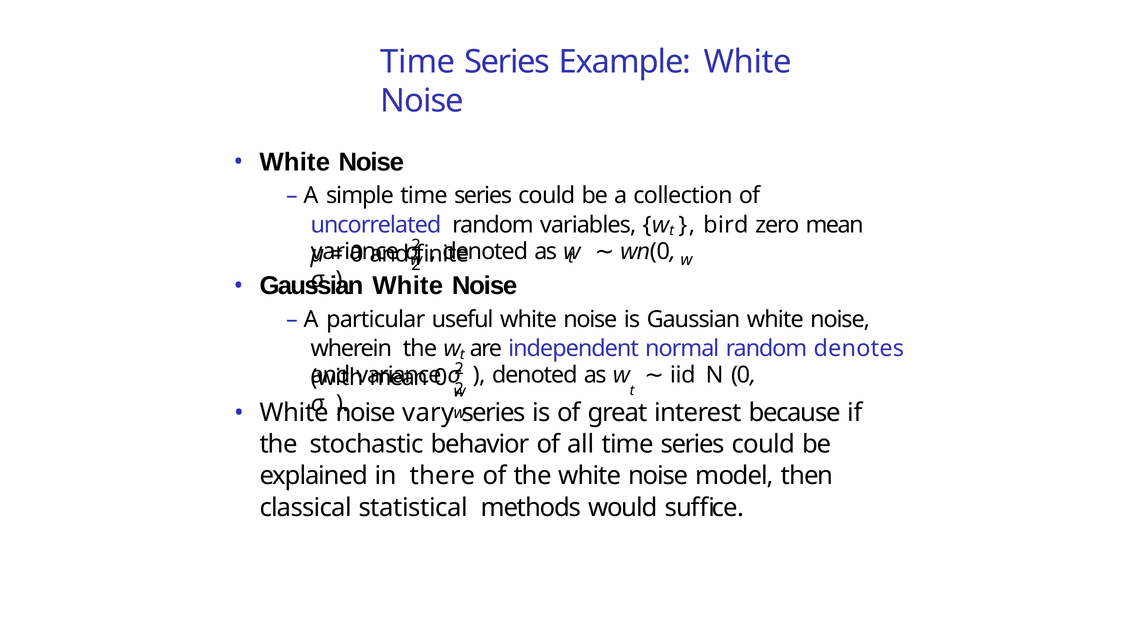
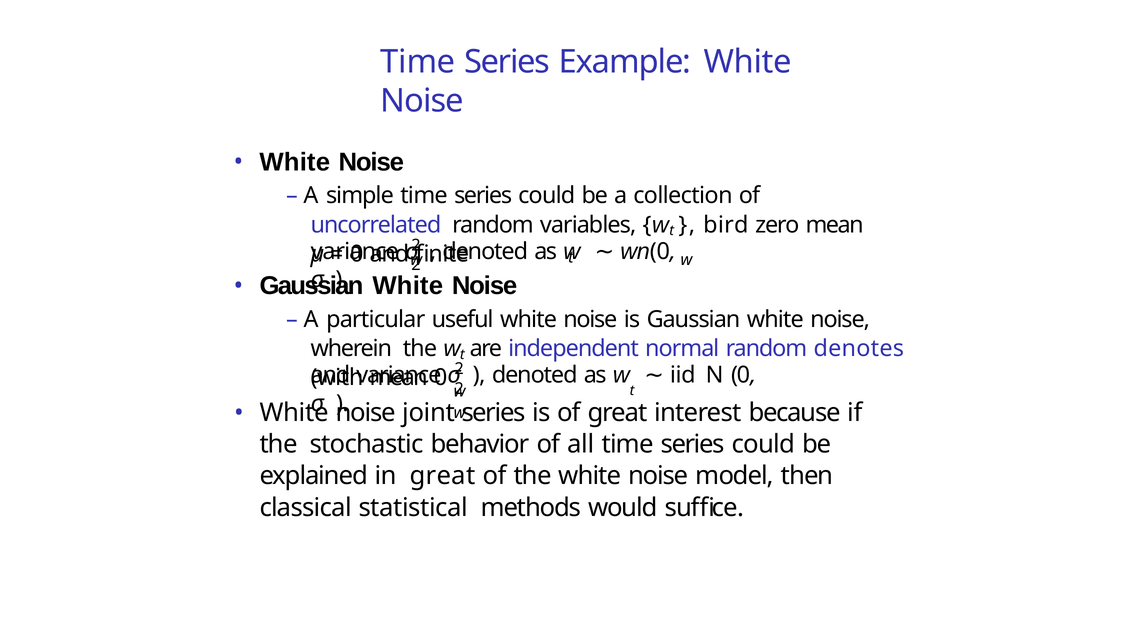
vary: vary -> joint (429, 413)
in there: there -> great (443, 476)
